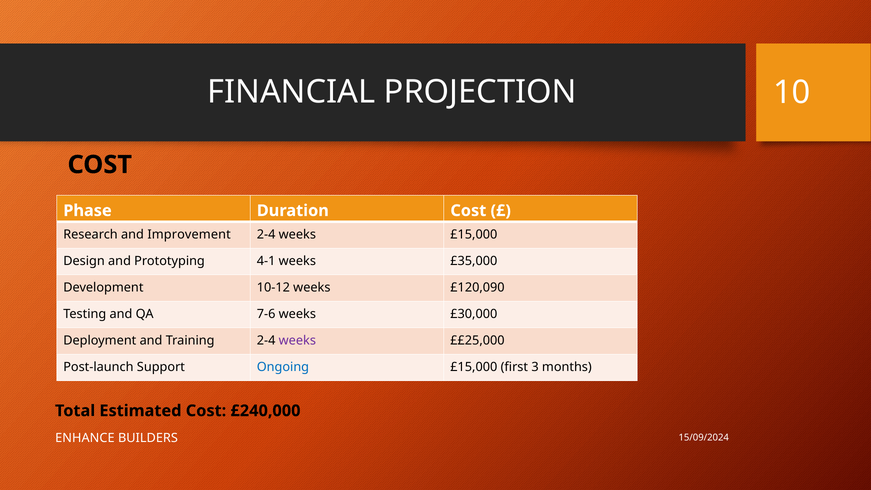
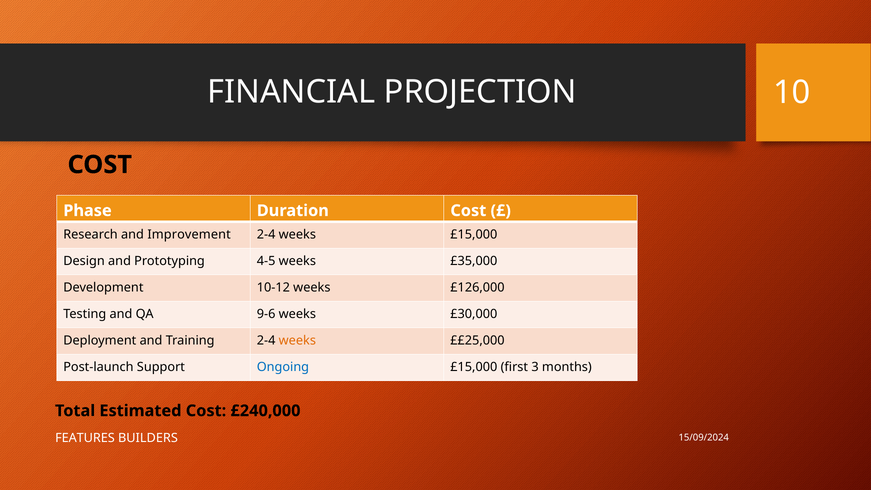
4-1: 4-1 -> 4-5 (266, 261)
£120,090: £120,090 -> £126,000 (477, 287)
7-6: 7-6 -> 9-6 (266, 314)
weeks colour: purple -> orange (297, 340)
ENHANCE: ENHANCE -> FEATURES (85, 438)
